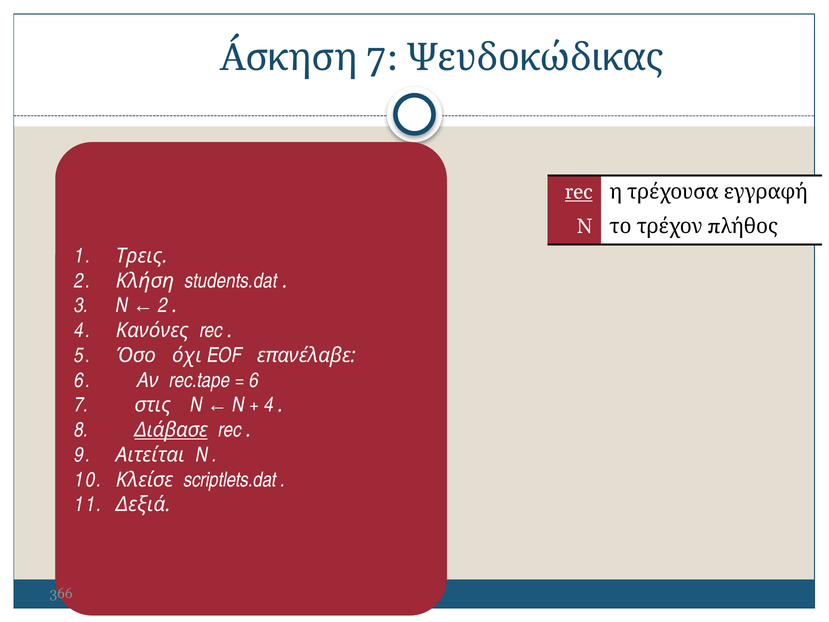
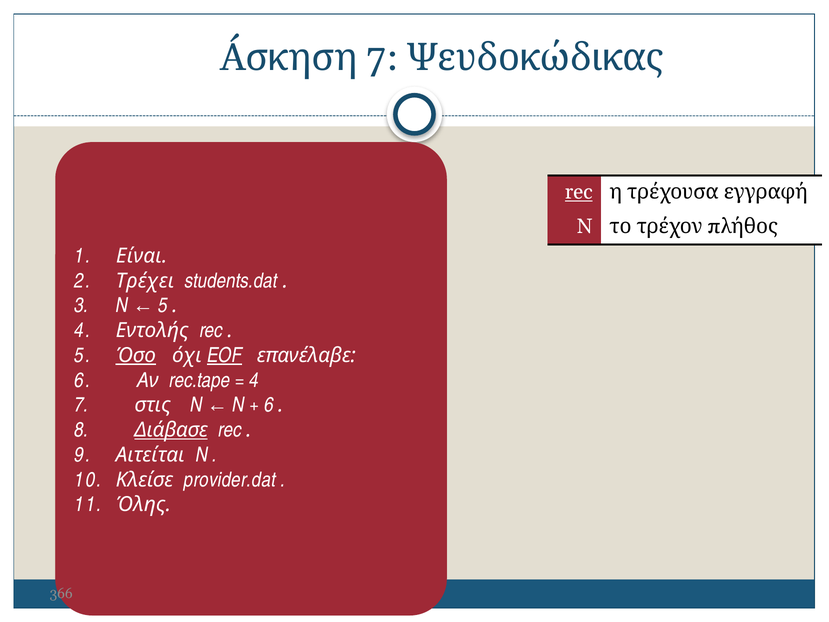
Τρεις: Τρεις -> Είναι (142, 256)
Κλήση: Κλήση -> Τρέχει (145, 281)
2: 2 -> 5 (163, 305)
Κανόνες: Κανόνες -> Εντολής (152, 330)
Όσο underline: none -> present (136, 355)
EOF underline: none -> present (225, 355)
6: 6 -> 4 (254, 380)
4: 4 -> 6 (269, 405)
scriptlets.dat: scriptlets.dat -> provider.dat (230, 480)
Δεξιά: Δεξιά -> Όλης (143, 504)
